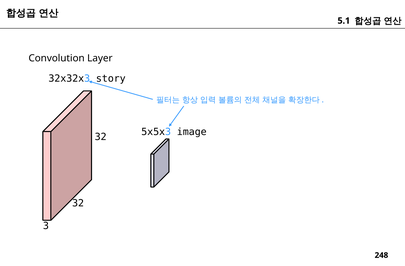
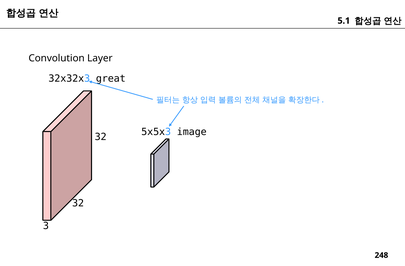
story: story -> great (111, 79)
